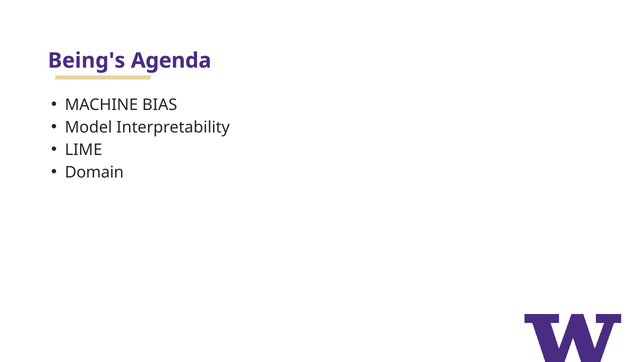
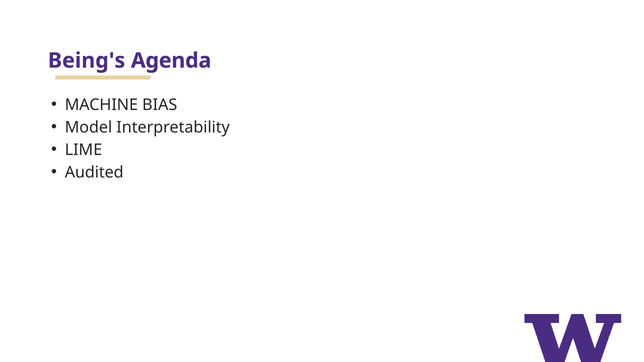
Domain: Domain -> Audited (94, 172)
